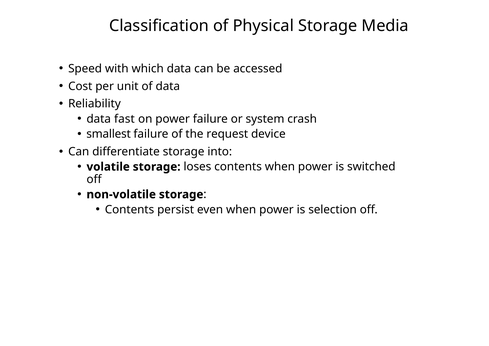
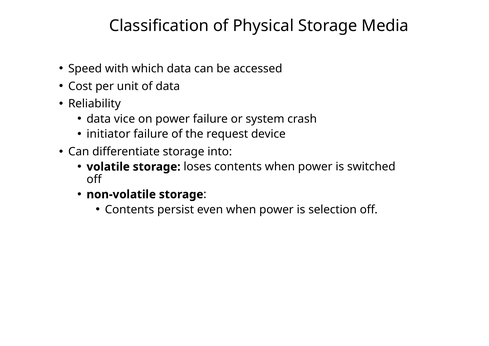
fast: fast -> vice (124, 119)
smallest: smallest -> initiator (108, 134)
